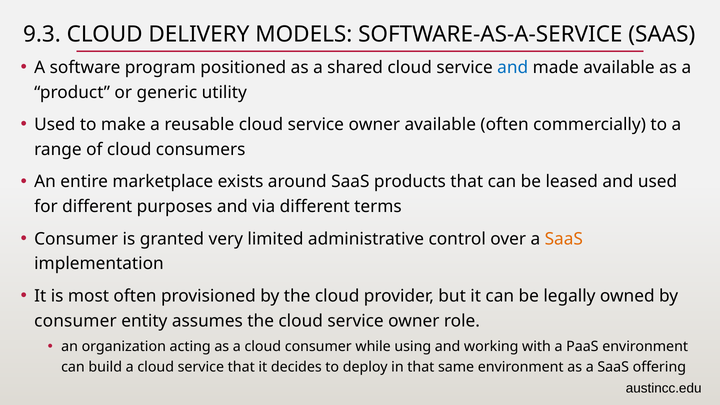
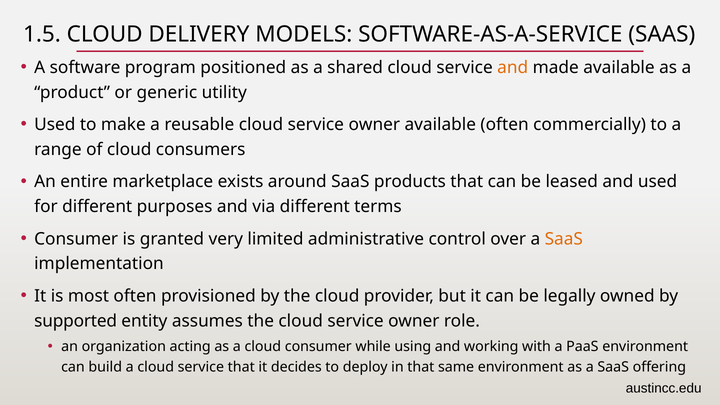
9.3: 9.3 -> 1.5 (42, 34)
and colour: blue -> orange (513, 68)
consumer: consumer -> supported (76, 321)
